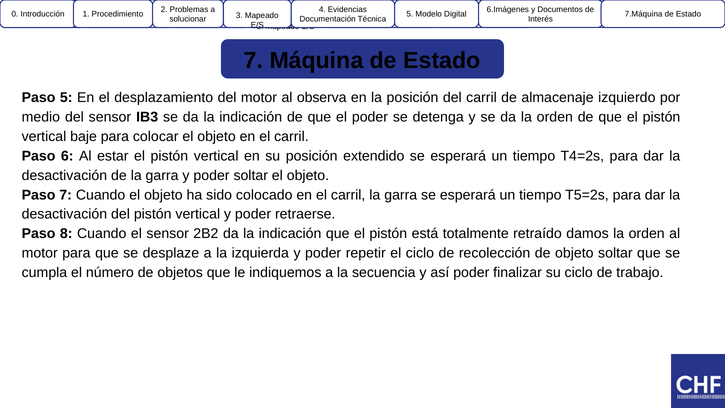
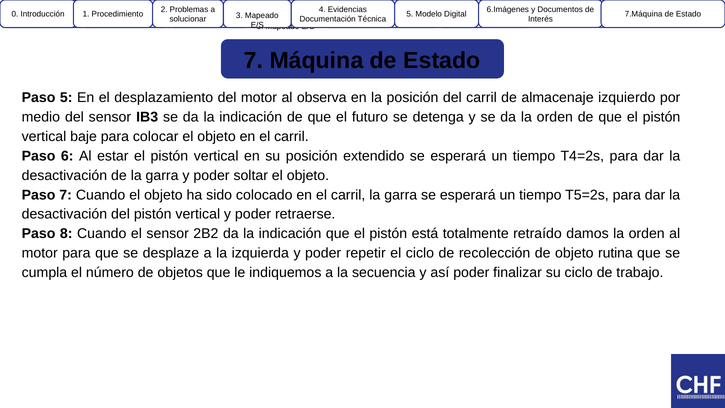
el poder: poder -> futuro (370, 117)
objeto soltar: soltar -> rutina (615, 253)
